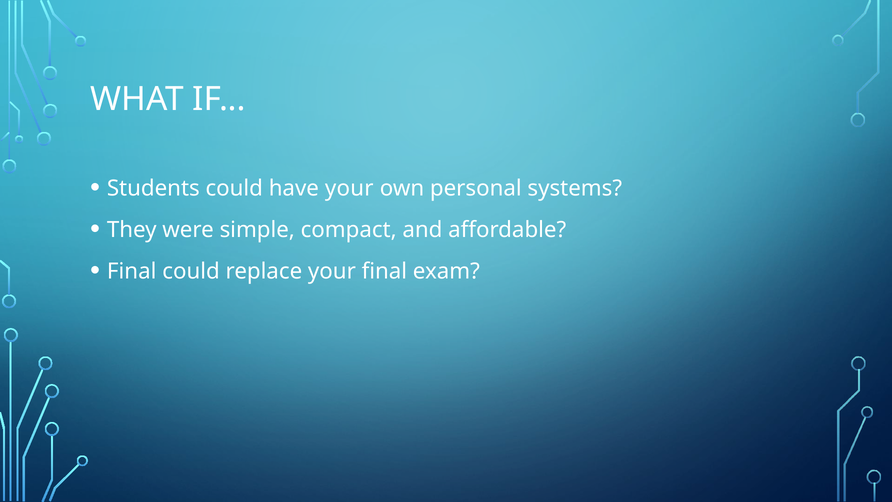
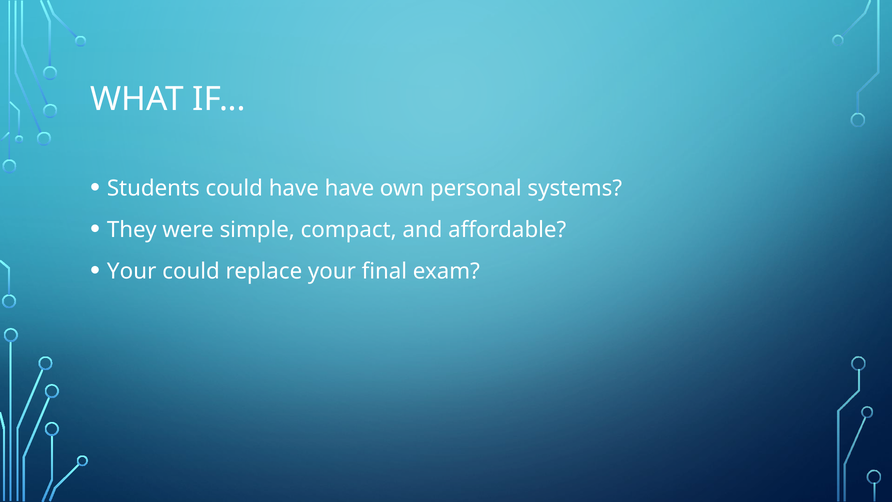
have your: your -> have (349, 188)
Final: Final -> Your (132, 271)
